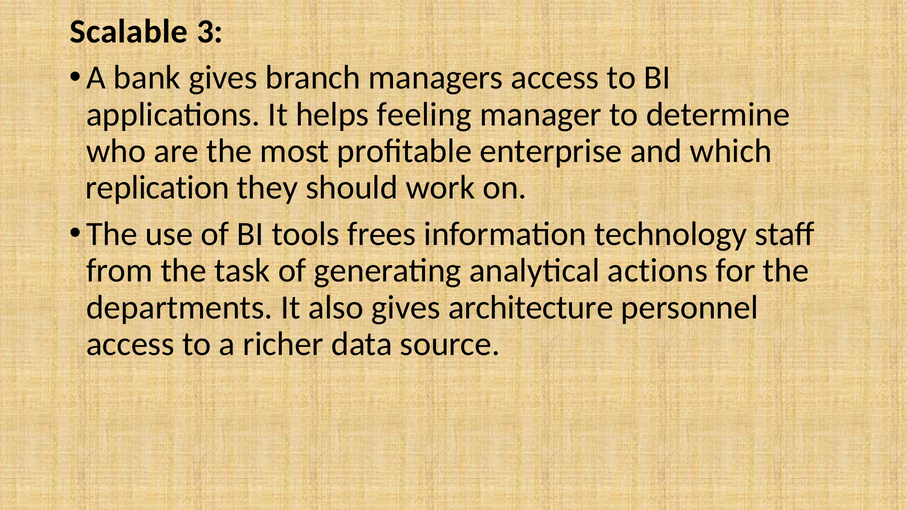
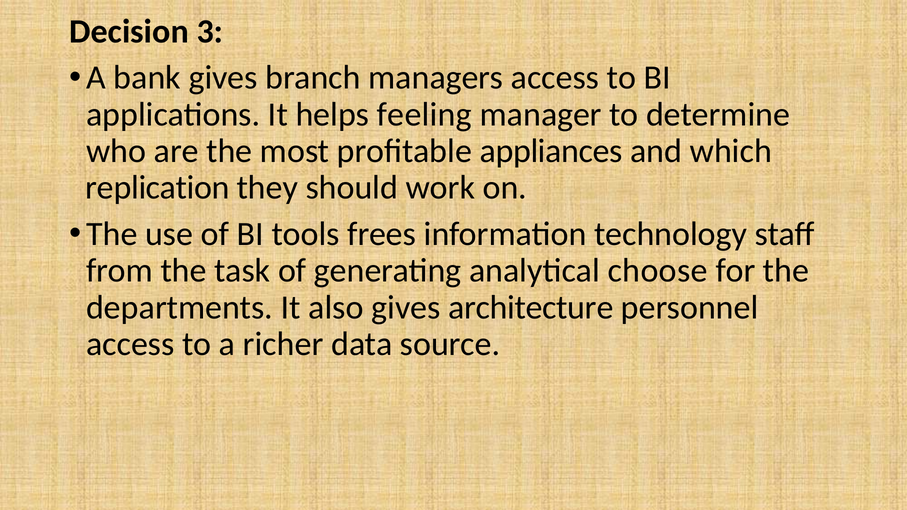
Scalable: Scalable -> Decision (129, 31)
enterprise: enterprise -> appliances (551, 151)
actions: actions -> choose (658, 271)
